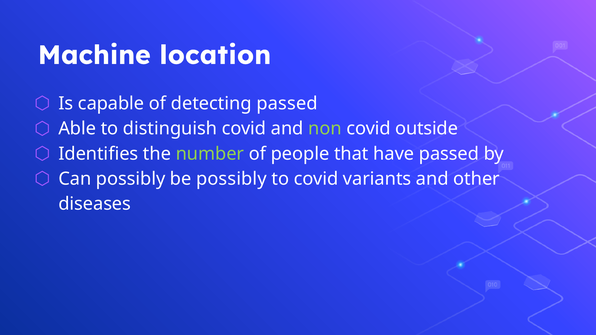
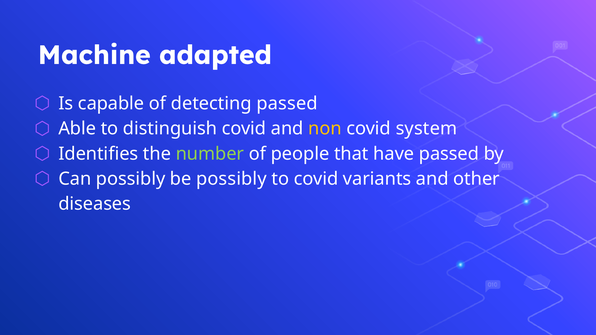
location: location -> adapted (215, 55)
non colour: light green -> yellow (325, 129)
outside: outside -> system (426, 129)
